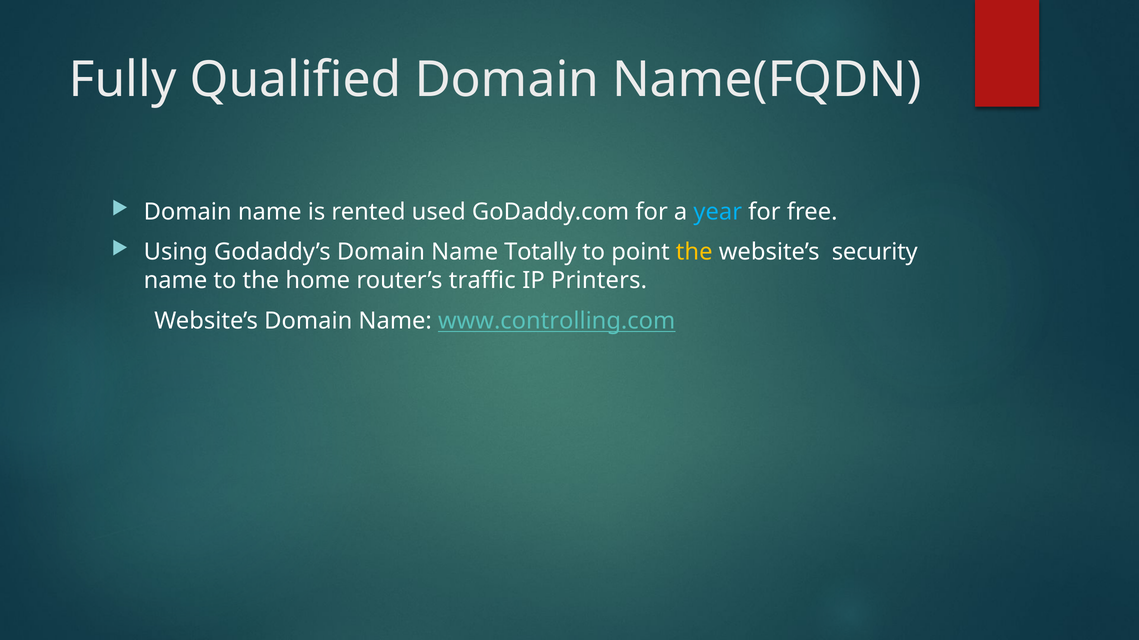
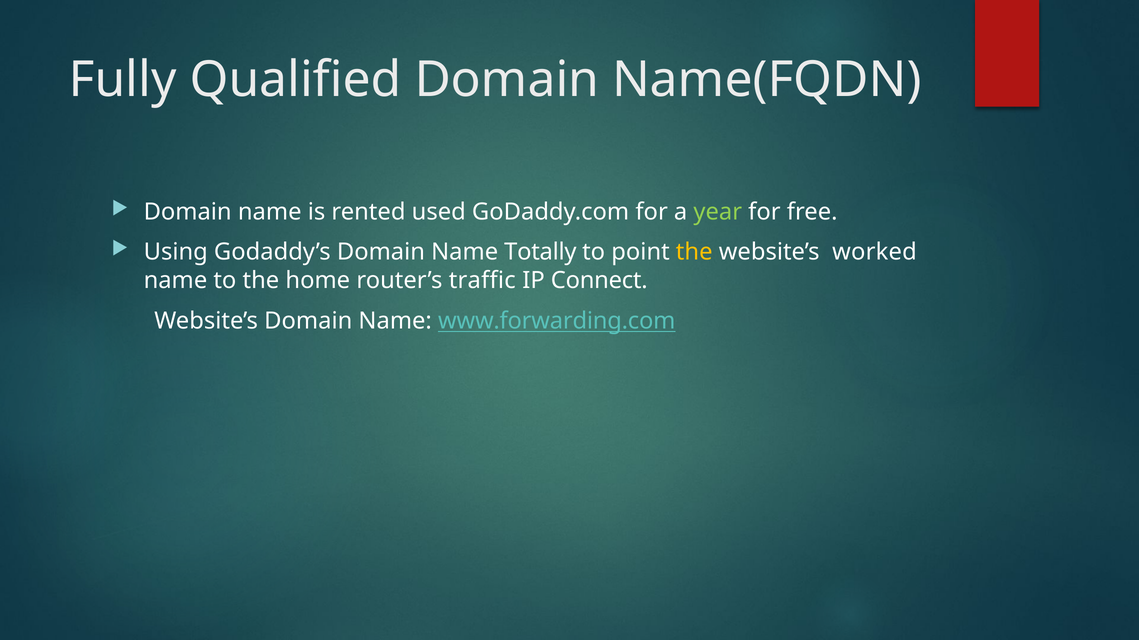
year colour: light blue -> light green (718, 212)
security: security -> worked (875, 252)
Printers: Printers -> Connect (599, 281)
www.controlling.com: www.controlling.com -> www.forwarding.com (557, 321)
